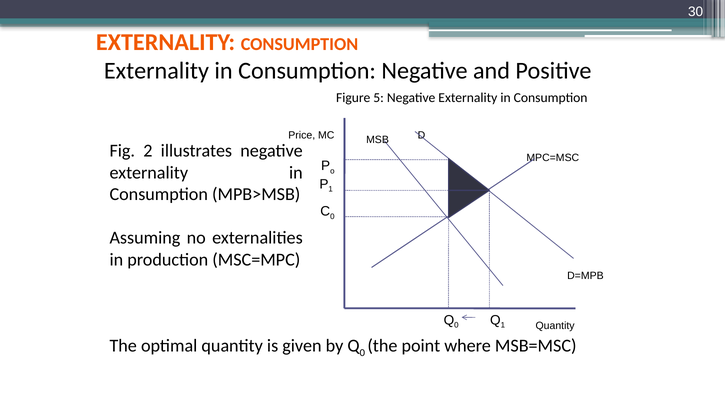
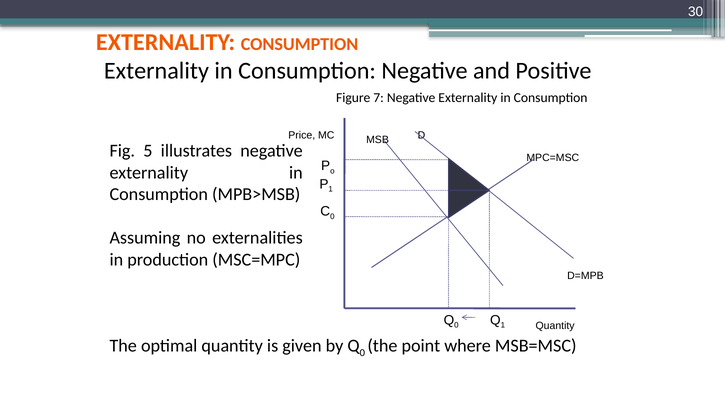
5: 5 -> 7 (379, 98)
2: 2 -> 5 (148, 151)
